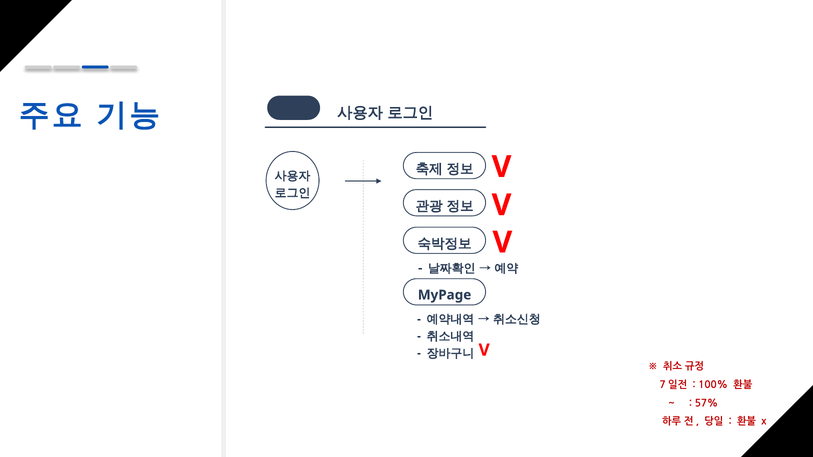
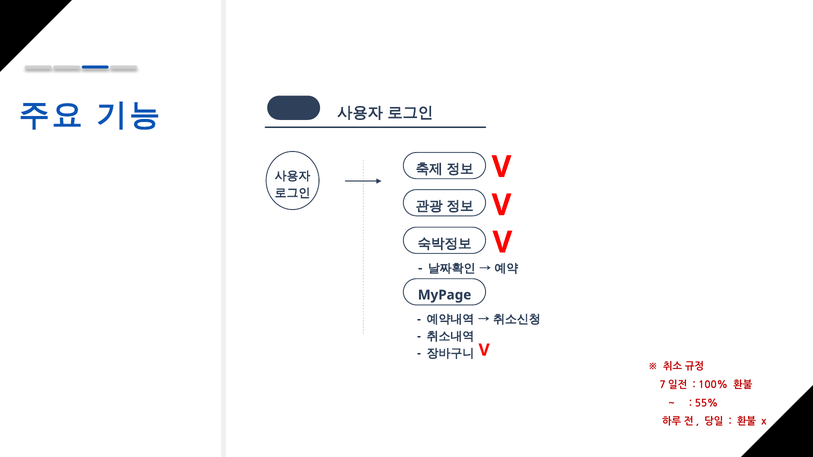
57%: 57% -> 55% (706, 403)
